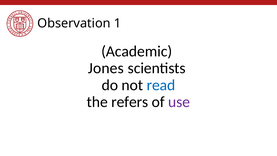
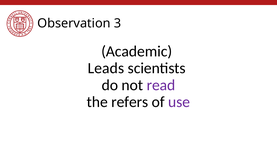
1: 1 -> 3 (117, 23)
Jones: Jones -> Leads (106, 68)
read colour: blue -> purple (161, 85)
